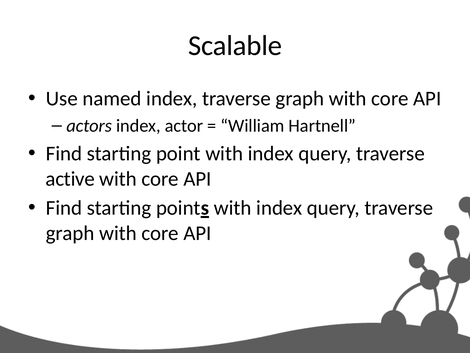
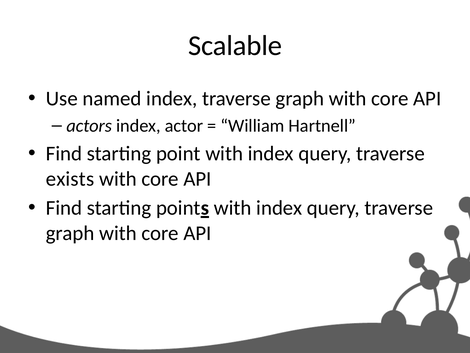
active: active -> exists (70, 179)
